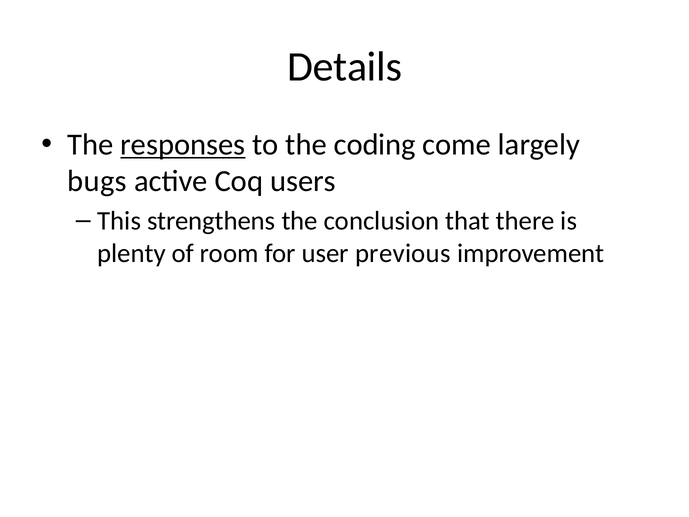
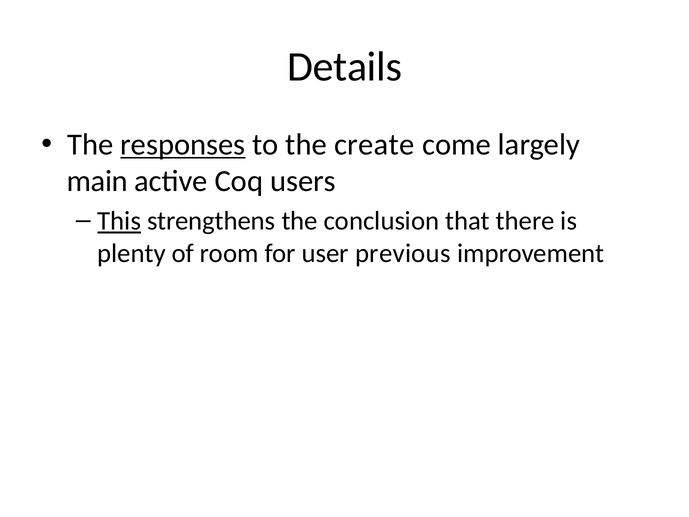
coding: coding -> create (374, 145)
bugs: bugs -> main (97, 181)
This underline: none -> present (119, 221)
